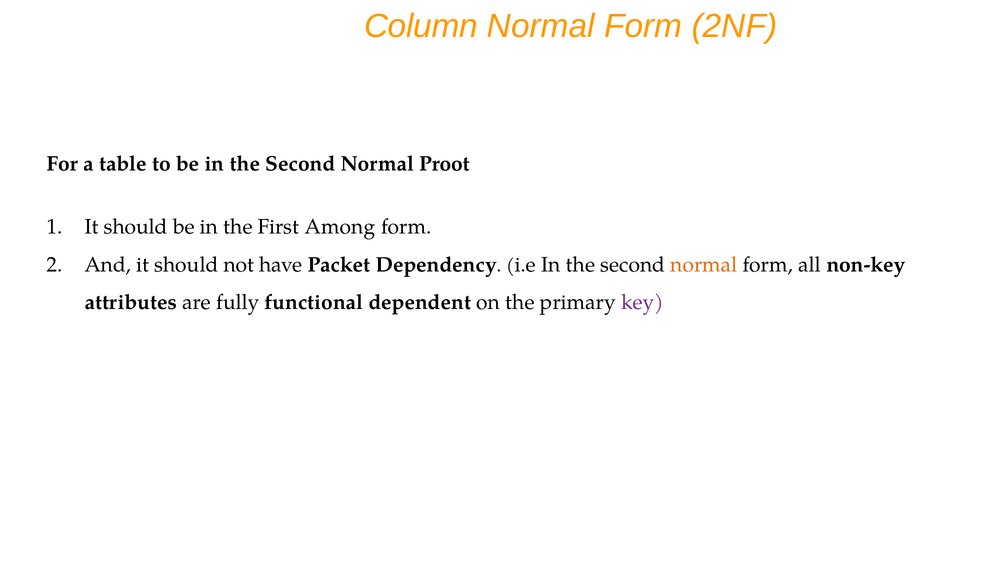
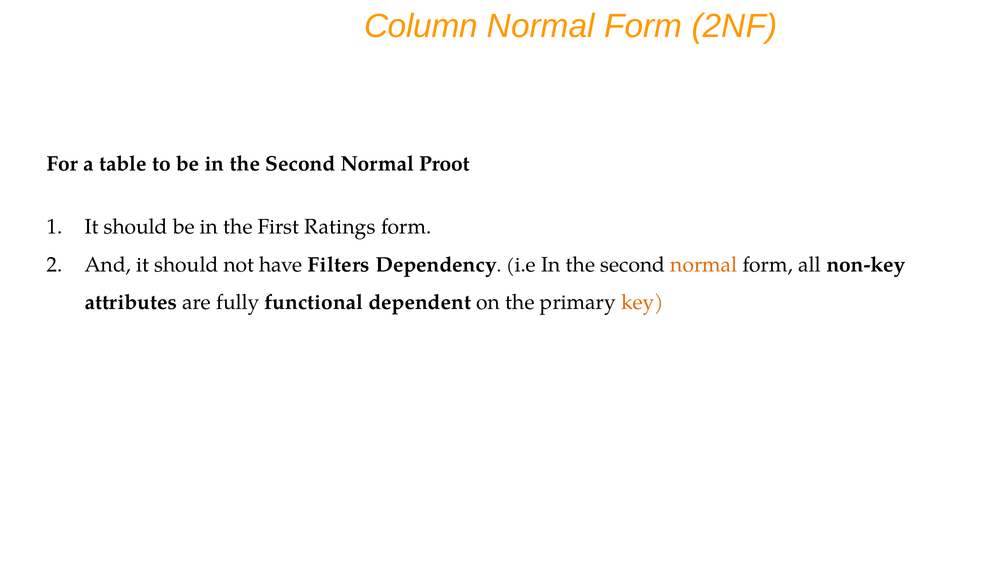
Among: Among -> Ratings (340, 227)
Packet: Packet -> Filters (339, 264)
key colour: purple -> orange (643, 302)
